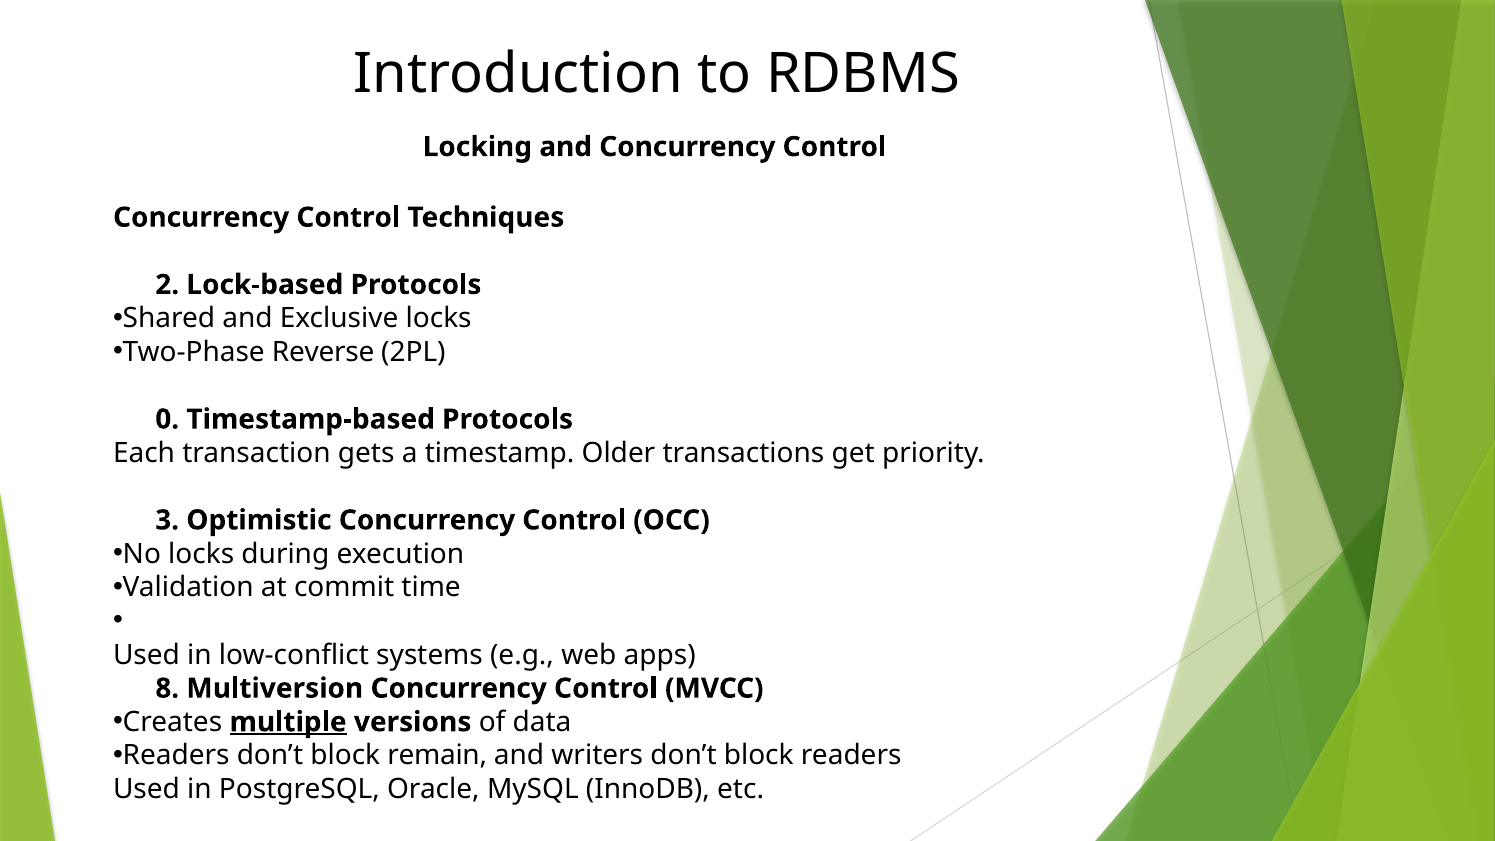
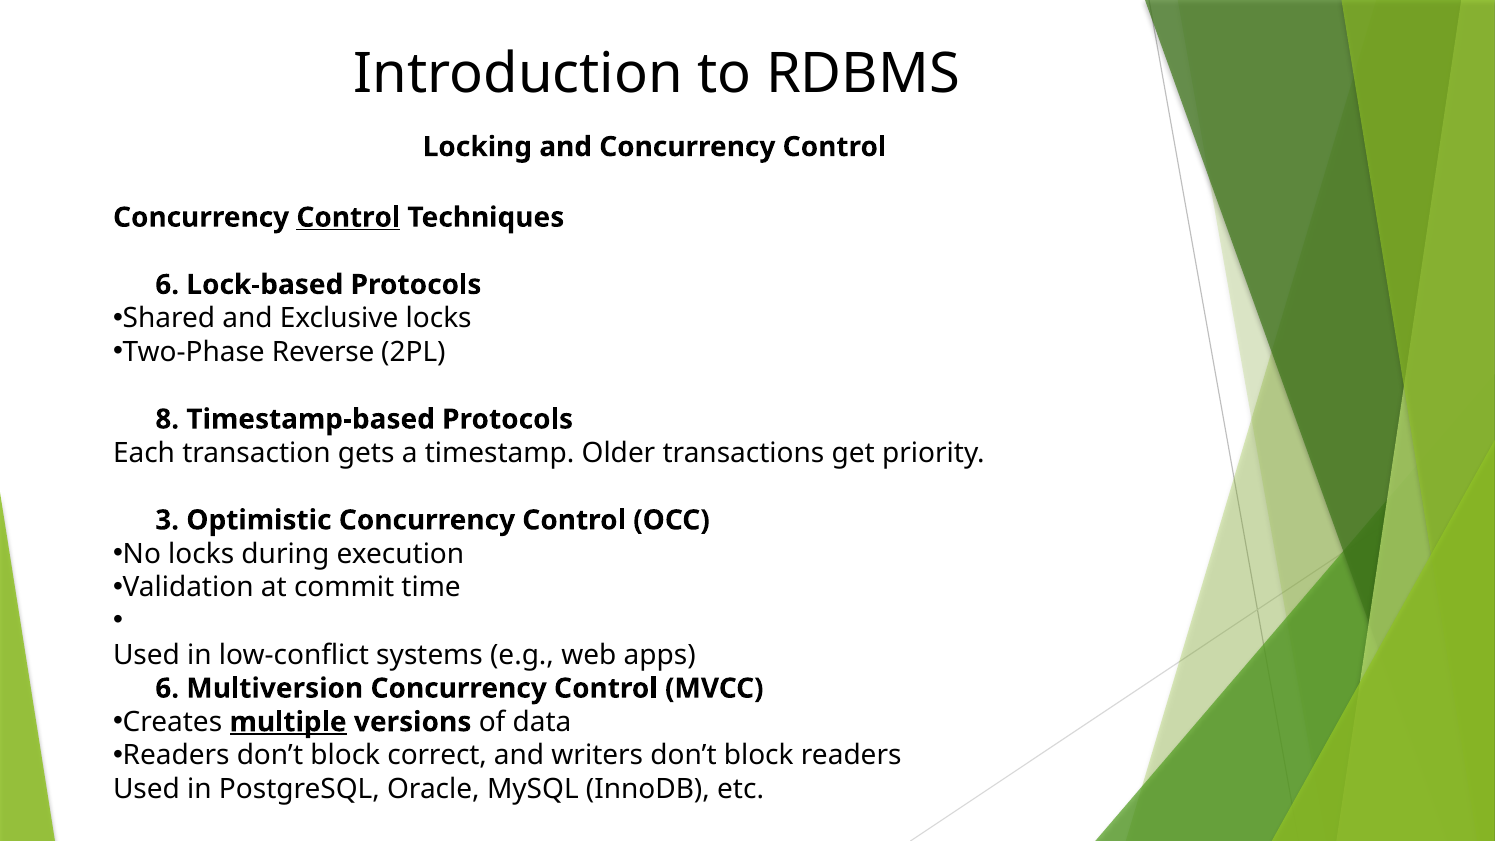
Control underline: none -> present (348, 217)
2: 2 -> 6 (167, 285)
0: 0 -> 8 (167, 419)
8: 8 -> 6 (167, 688)
remain: remain -> correct (437, 756)
